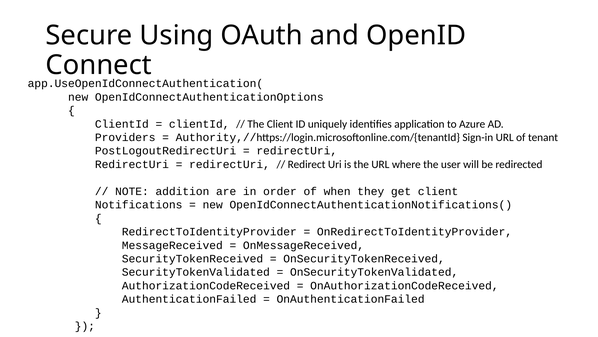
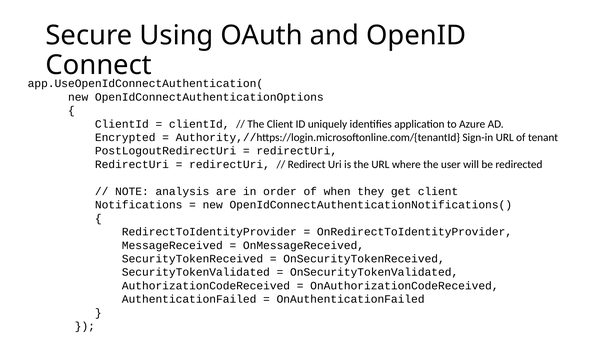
Providers: Providers -> Encrypted (125, 137)
addition: addition -> analysis (182, 191)
